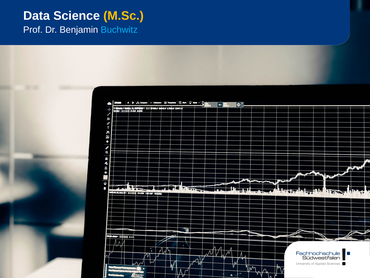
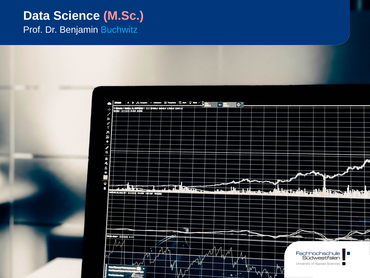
M.Sc colour: yellow -> pink (124, 16)
